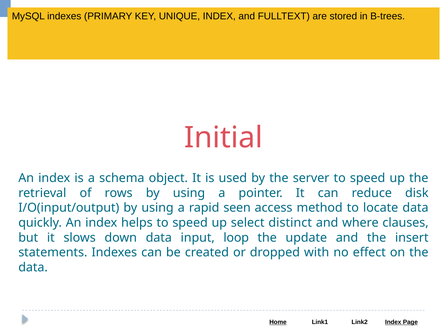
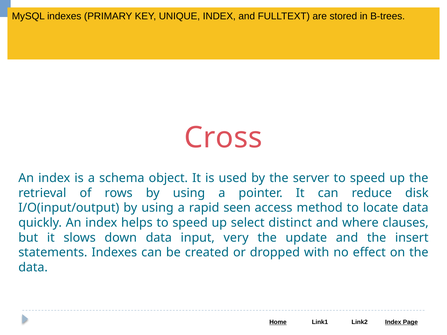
Initial: Initial -> Cross (223, 138)
loop: loop -> very (236, 238)
